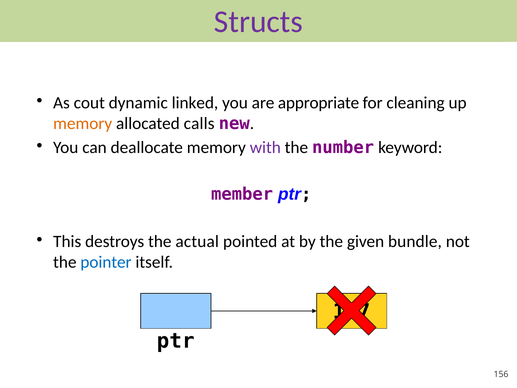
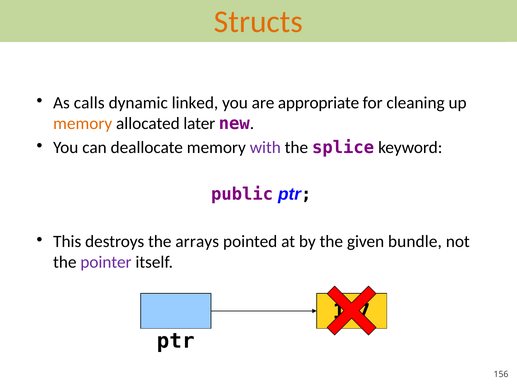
Structs colour: purple -> orange (258, 22)
cout: cout -> calls (89, 103)
calls: calls -> later (199, 123)
number: number -> splice (343, 147)
member: member -> public (242, 194)
actual: actual -> arrays (197, 241)
pointer colour: blue -> purple (106, 262)
